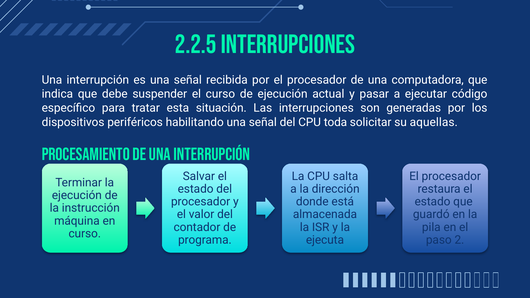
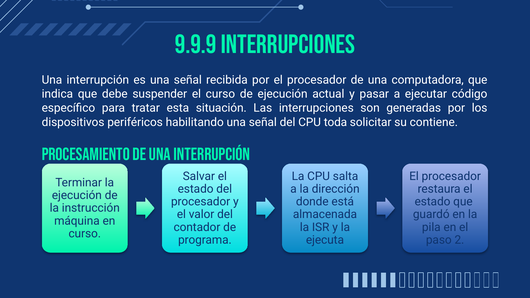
2.2.5: 2.2.5 -> 9.9.9 (196, 45)
aquellas: aquellas -> contiene (434, 122)
